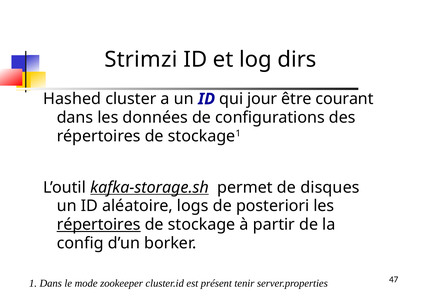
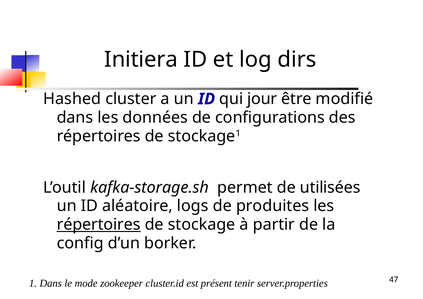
Strimzi: Strimzi -> Initiera (141, 60)
courant: courant -> modifié (344, 99)
kafka-storage.sh underline: present -> none (149, 187)
disques: disques -> utilisées (330, 187)
posteriori: posteriori -> produites (273, 206)
